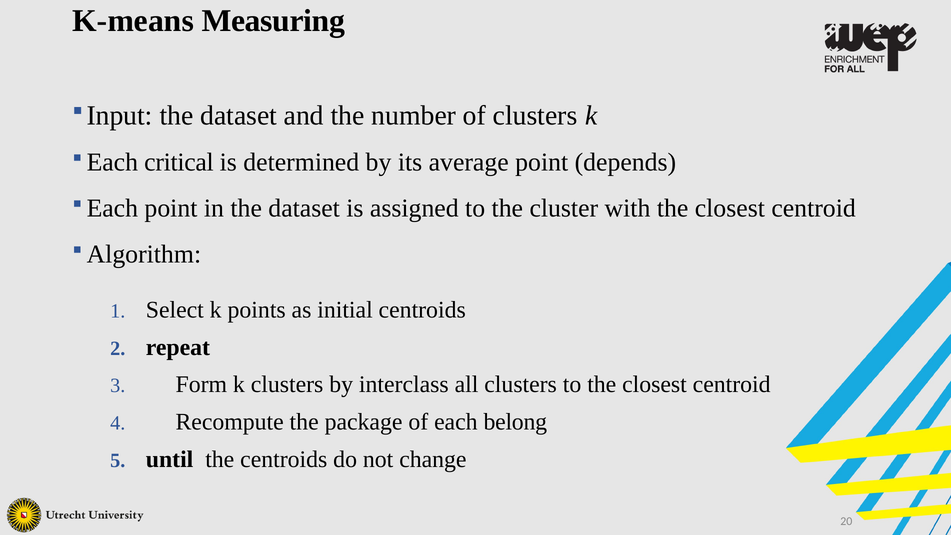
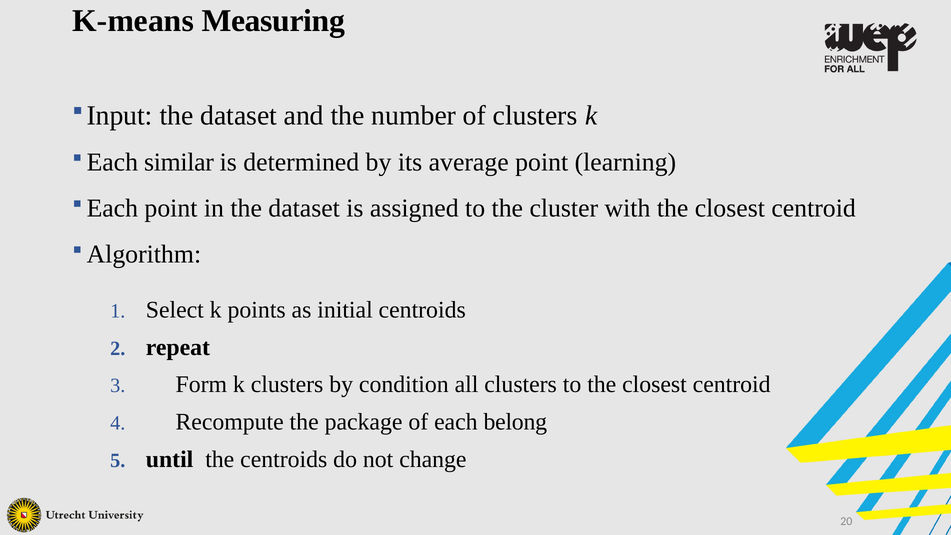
critical: critical -> similar (179, 162)
depends: depends -> learning (625, 162)
interclass: interclass -> condition (404, 385)
